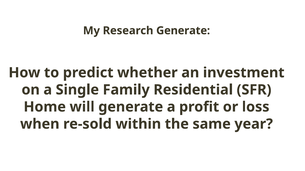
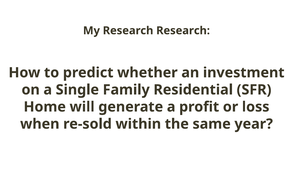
Research Generate: Generate -> Research (183, 31)
